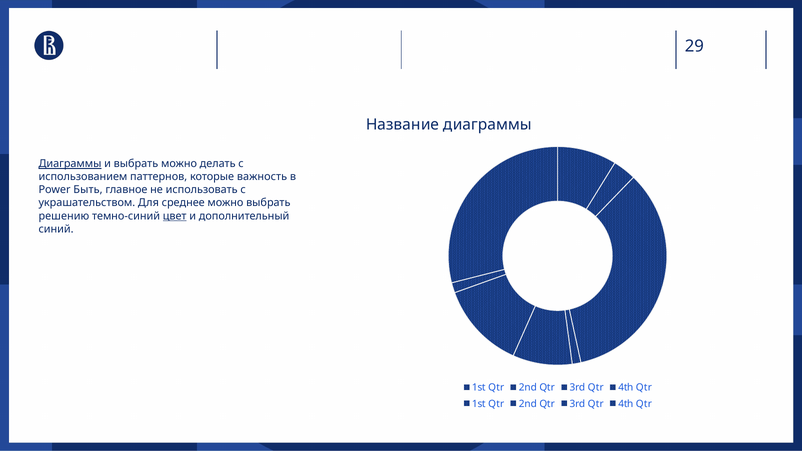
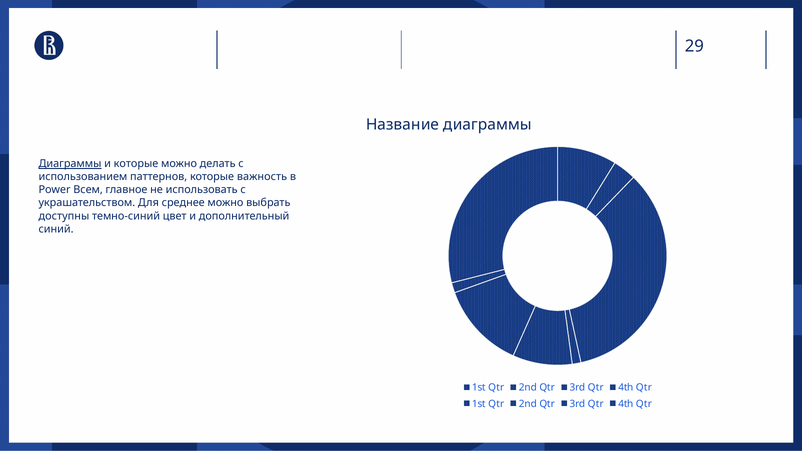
и выбрать: выбрать -> которые (136, 164)
Быть: Быть -> Всем (88, 190)
решению: решению -> доступны (64, 216)
цвет underline: present -> none (175, 216)
